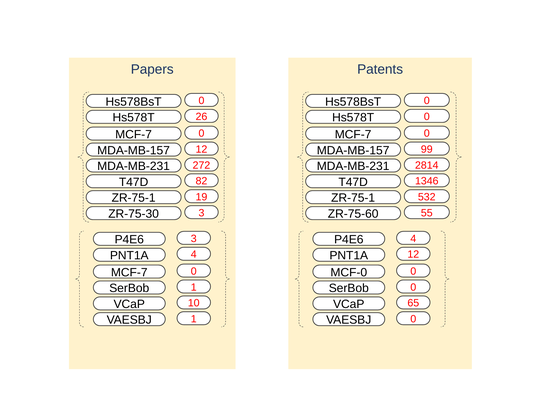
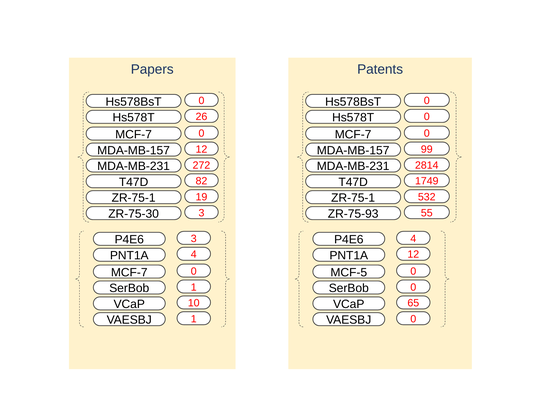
1346: 1346 -> 1749 (427, 181)
ZR-75-60: ZR-75-60 -> ZR-75-93 (353, 214)
MCF-0: MCF-0 -> MCF-5 (349, 273)
